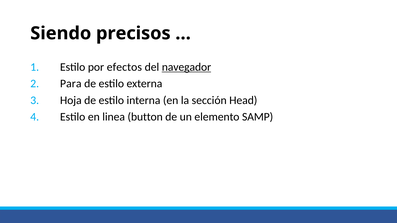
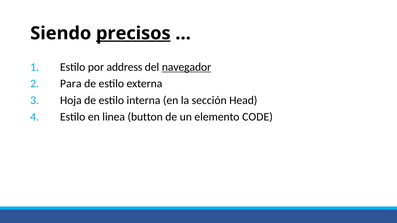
precisos underline: none -> present (133, 33)
efectos: efectos -> address (124, 67)
SAMP: SAMP -> CODE (258, 117)
